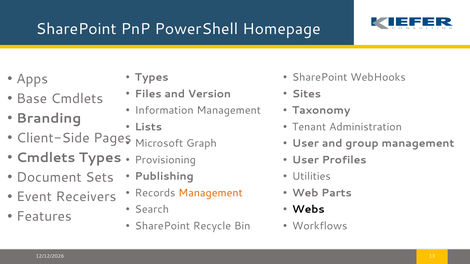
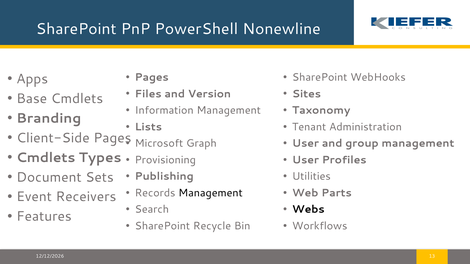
Homepage: Homepage -> Nonewline (282, 29)
Types: Types -> Pages (152, 77)
Management colour: orange -> black (210, 193)
